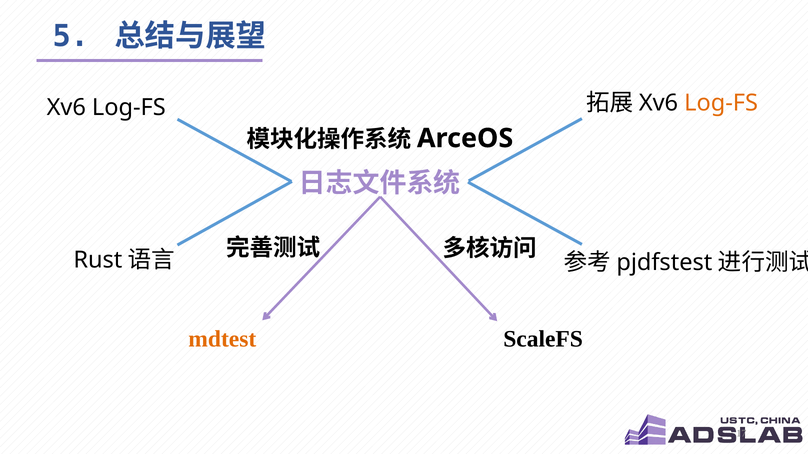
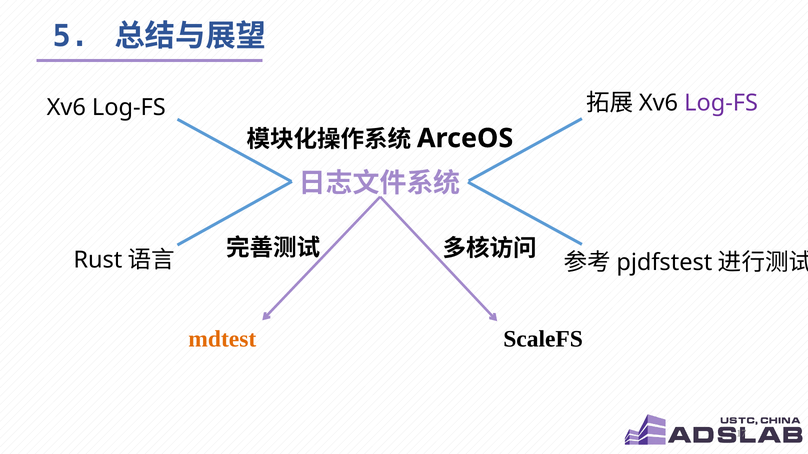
Log-FS colour: orange -> purple (721, 103)
